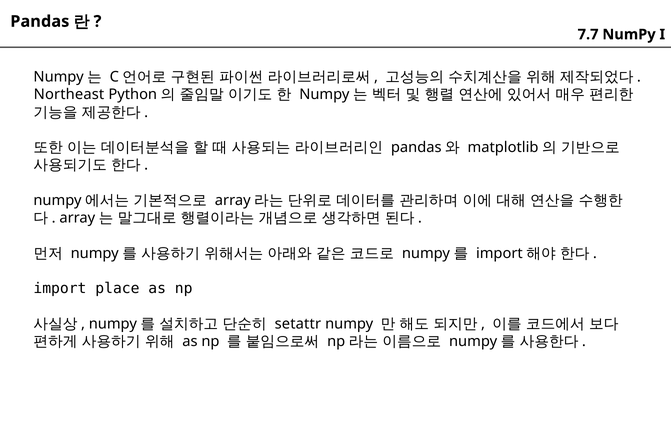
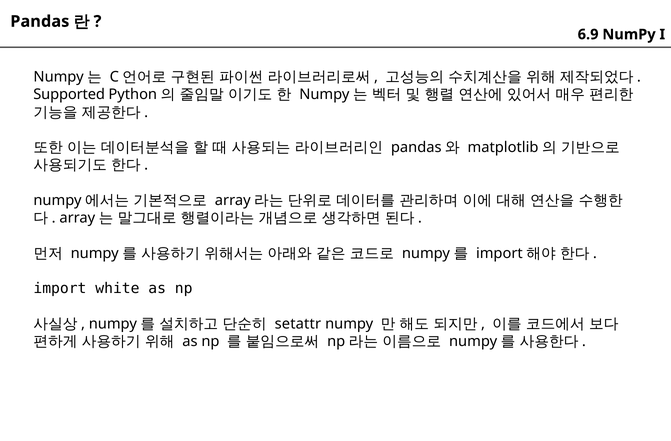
7.7: 7.7 -> 6.9 (588, 34)
Northeast: Northeast -> Supported (69, 95)
place: place -> white (117, 288)
